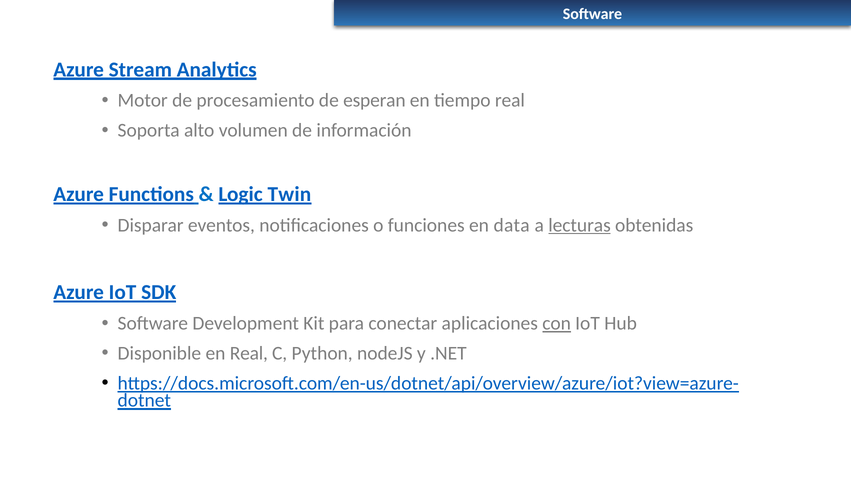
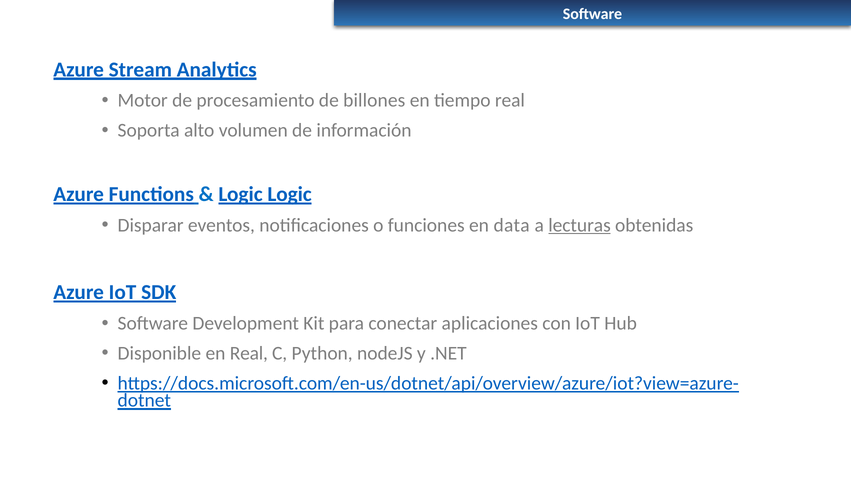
esperan: esperan -> billones (374, 101)
Logic Twin: Twin -> Logic (290, 194)
con underline: present -> none (557, 324)
